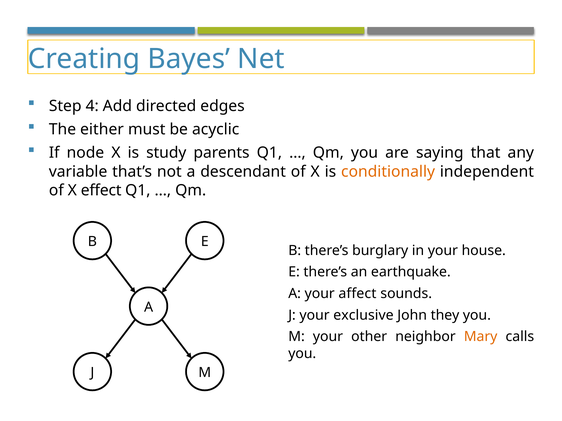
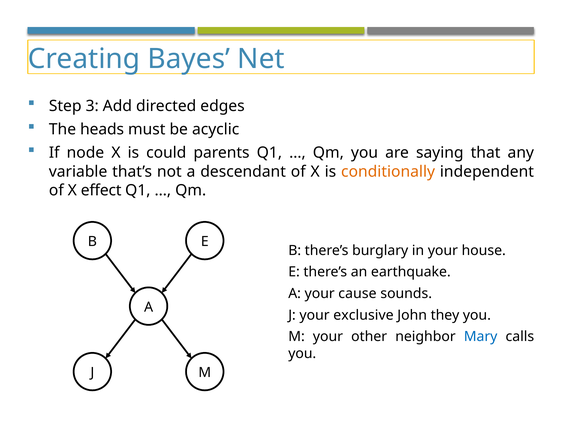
4: 4 -> 3 (92, 106)
either: either -> heads (102, 130)
study: study -> could (166, 153)
affect: affect -> cause (357, 294)
Mary colour: orange -> blue (481, 337)
